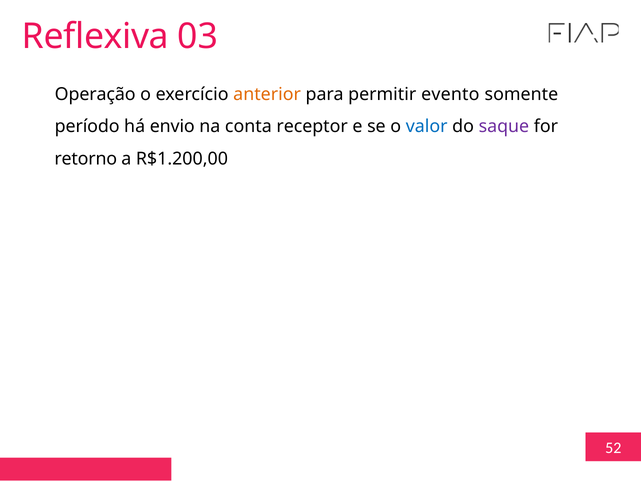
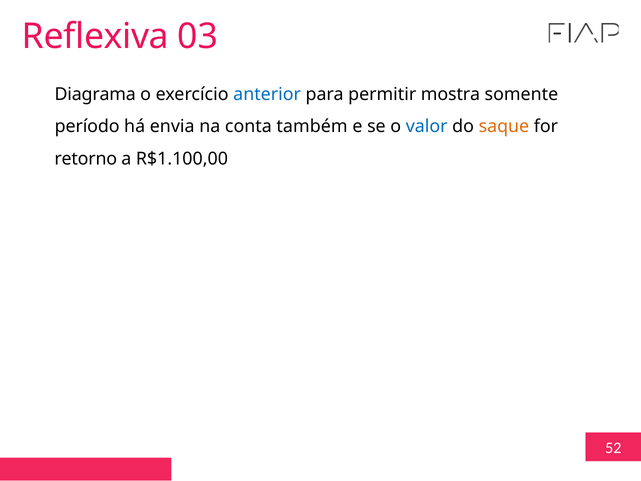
Operação: Operação -> Diagrama (95, 94)
anterior colour: orange -> blue (267, 94)
evento: evento -> mostra (450, 94)
envio: envio -> envia (172, 127)
receptor: receptor -> também (312, 127)
saque colour: purple -> orange (504, 127)
R$1.200,00: R$1.200,00 -> R$1.100,00 (182, 159)
